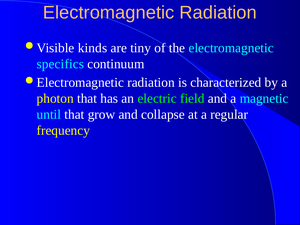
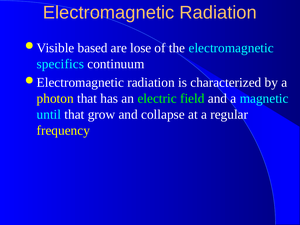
kinds: kinds -> based (93, 48)
tiny: tiny -> lose (141, 48)
